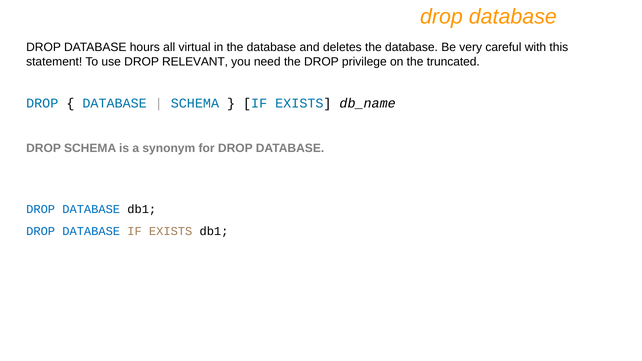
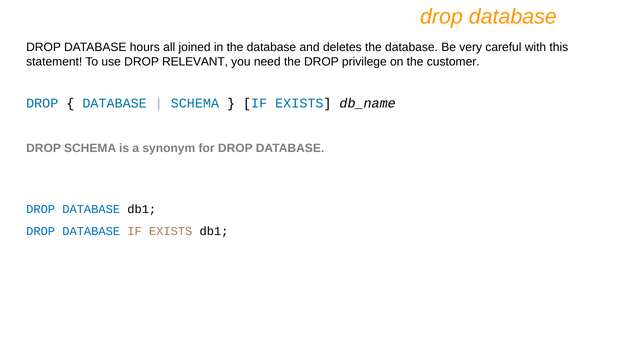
virtual: virtual -> joined (195, 47)
truncated: truncated -> customer (453, 62)
